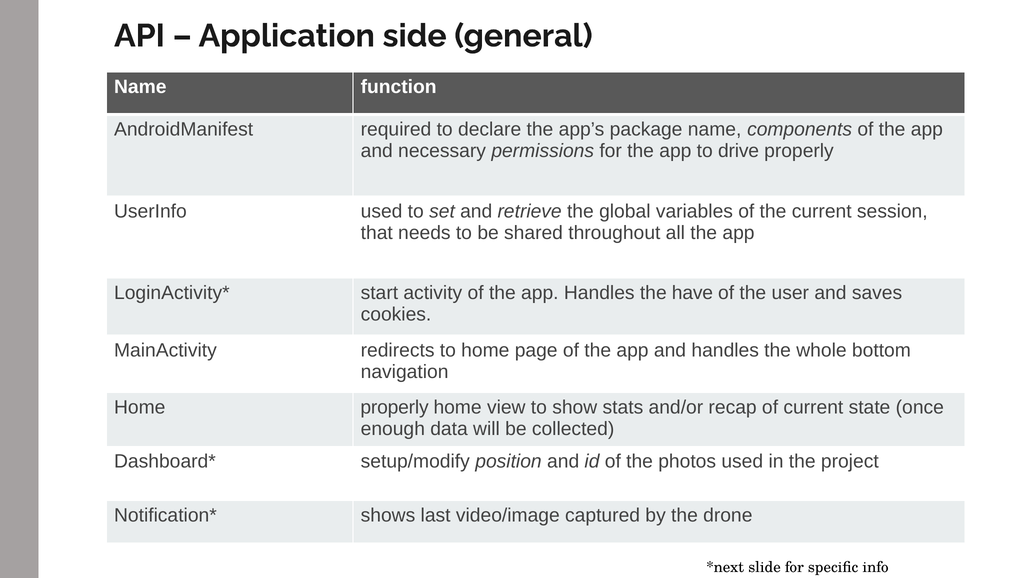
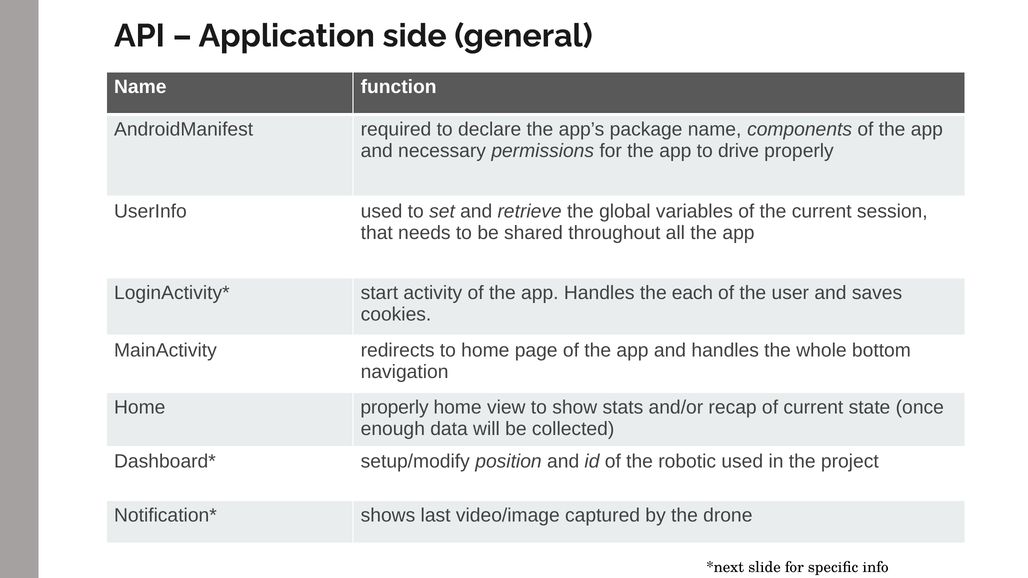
have: have -> each (692, 293)
photos: photos -> robotic (687, 462)
